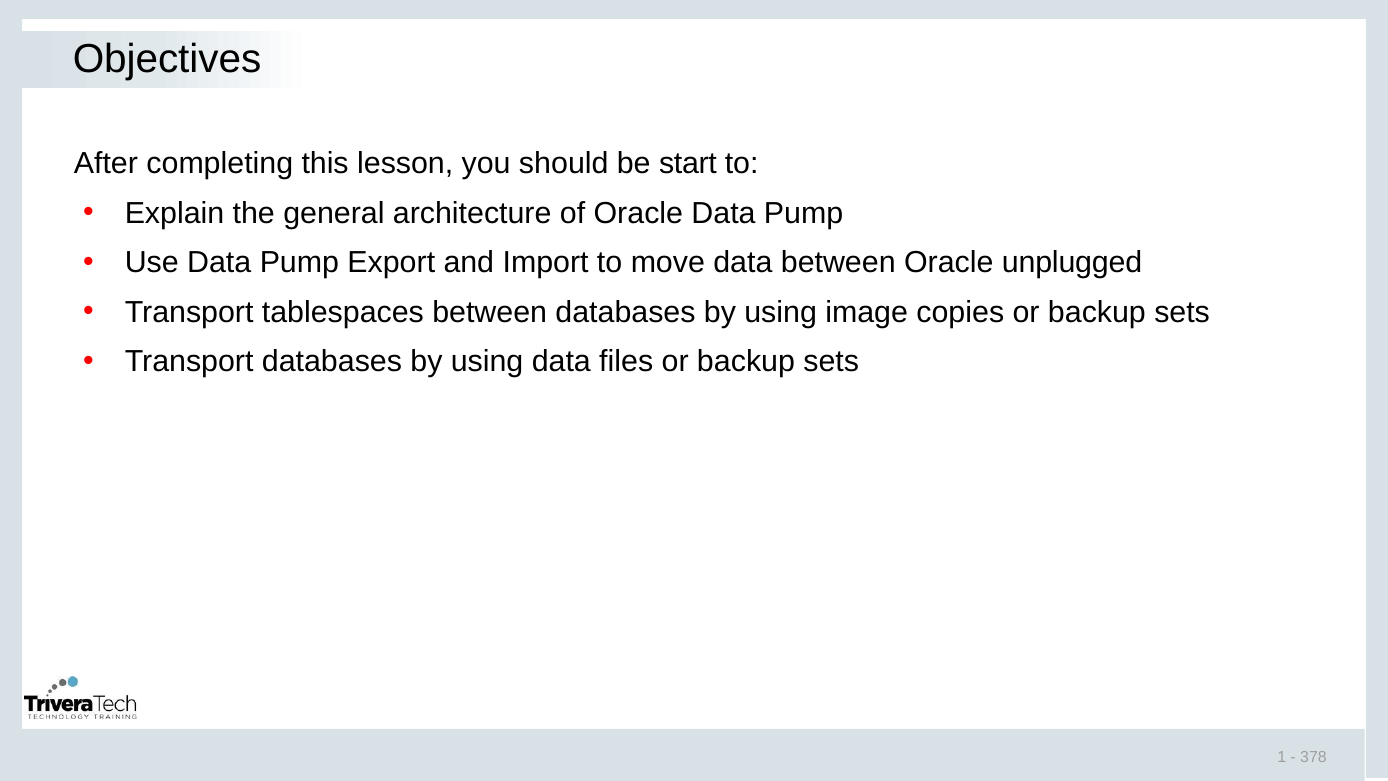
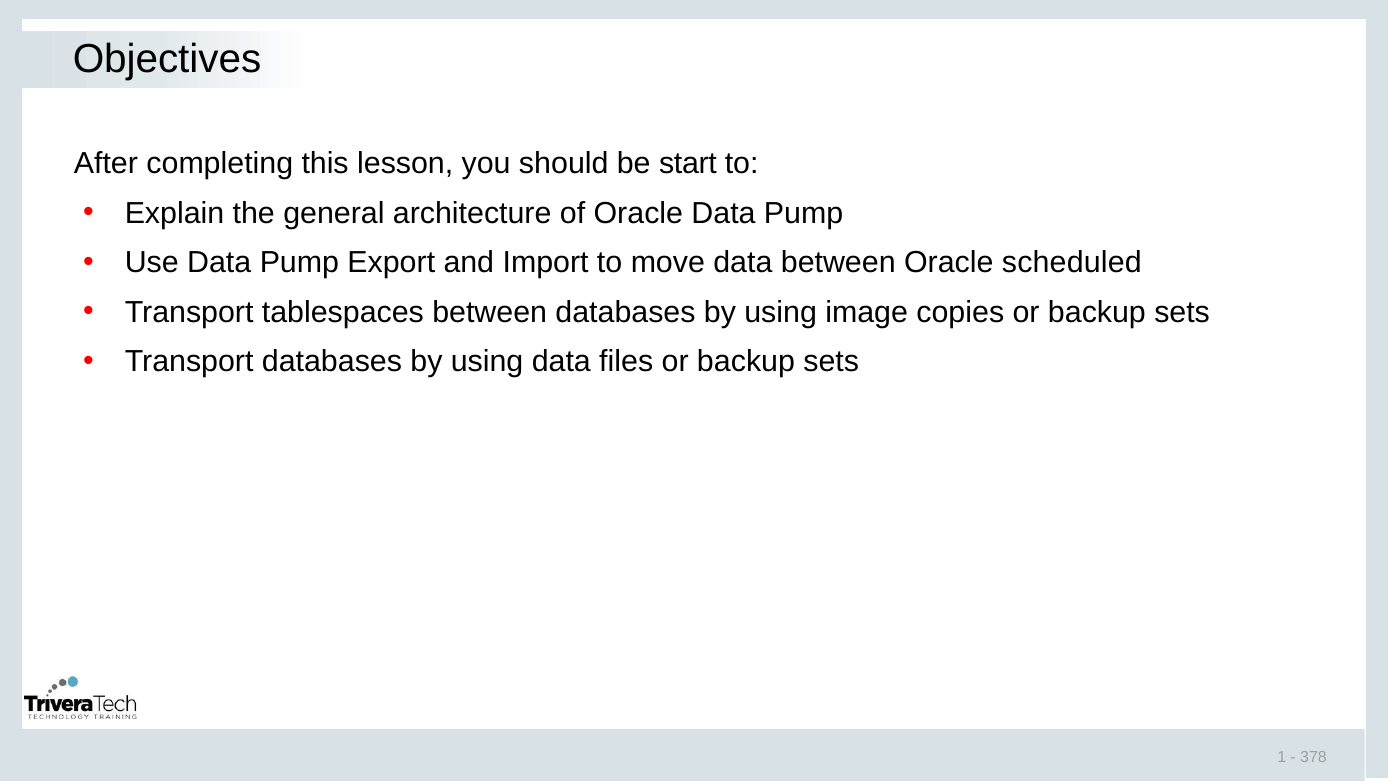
unplugged: unplugged -> scheduled (1072, 263)
